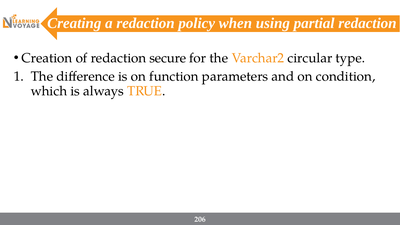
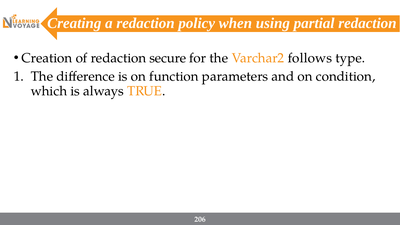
circular: circular -> follows (310, 58)
